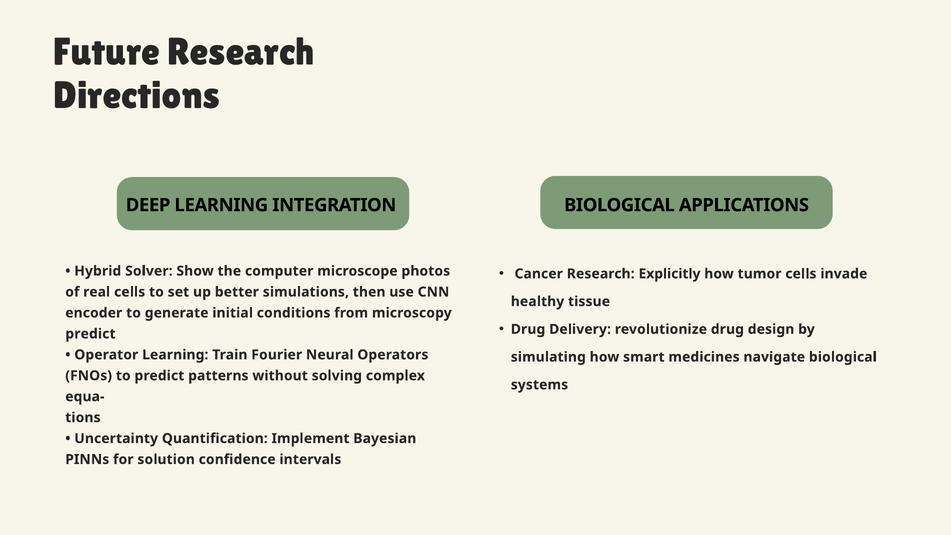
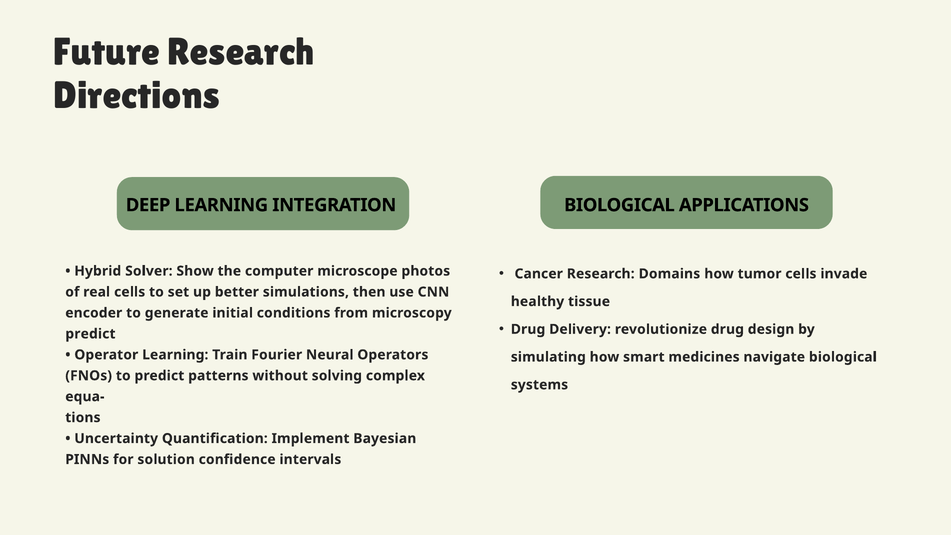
Explicitly: Explicitly -> Domains (669, 274)
